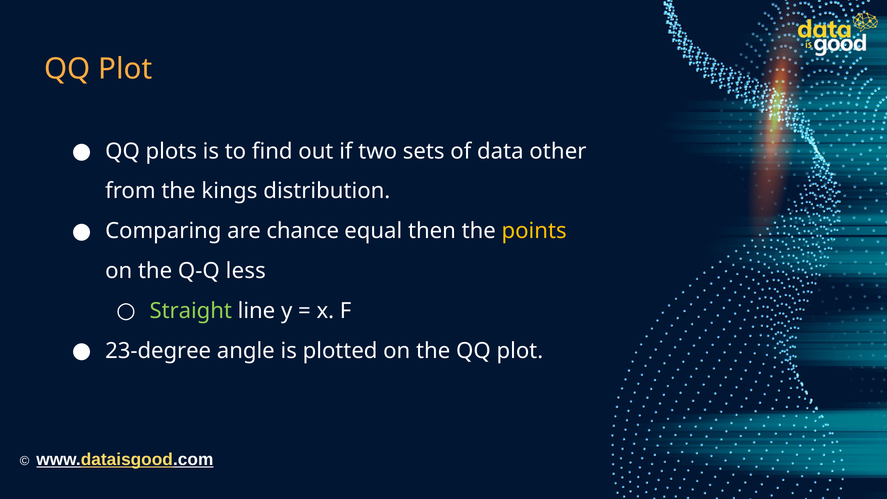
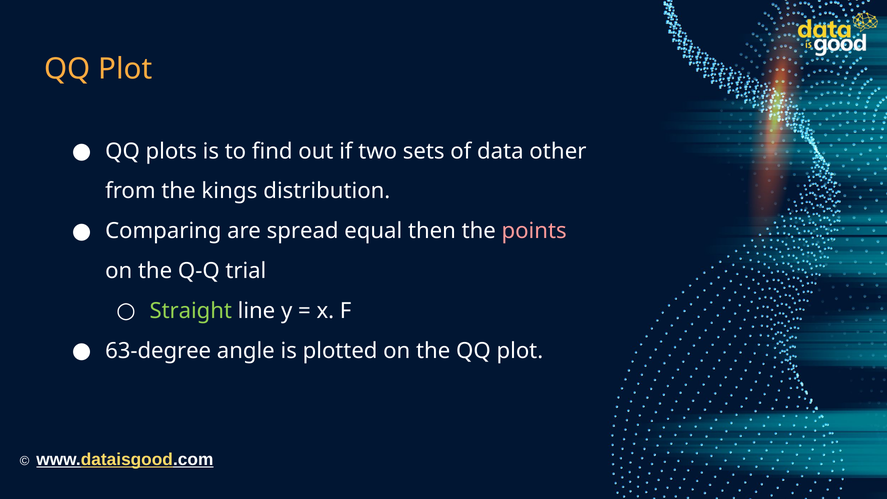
chance: chance -> spread (303, 231)
points colour: yellow -> pink (534, 231)
less: less -> trial (246, 271)
23-degree: 23-degree -> 63-degree (158, 351)
